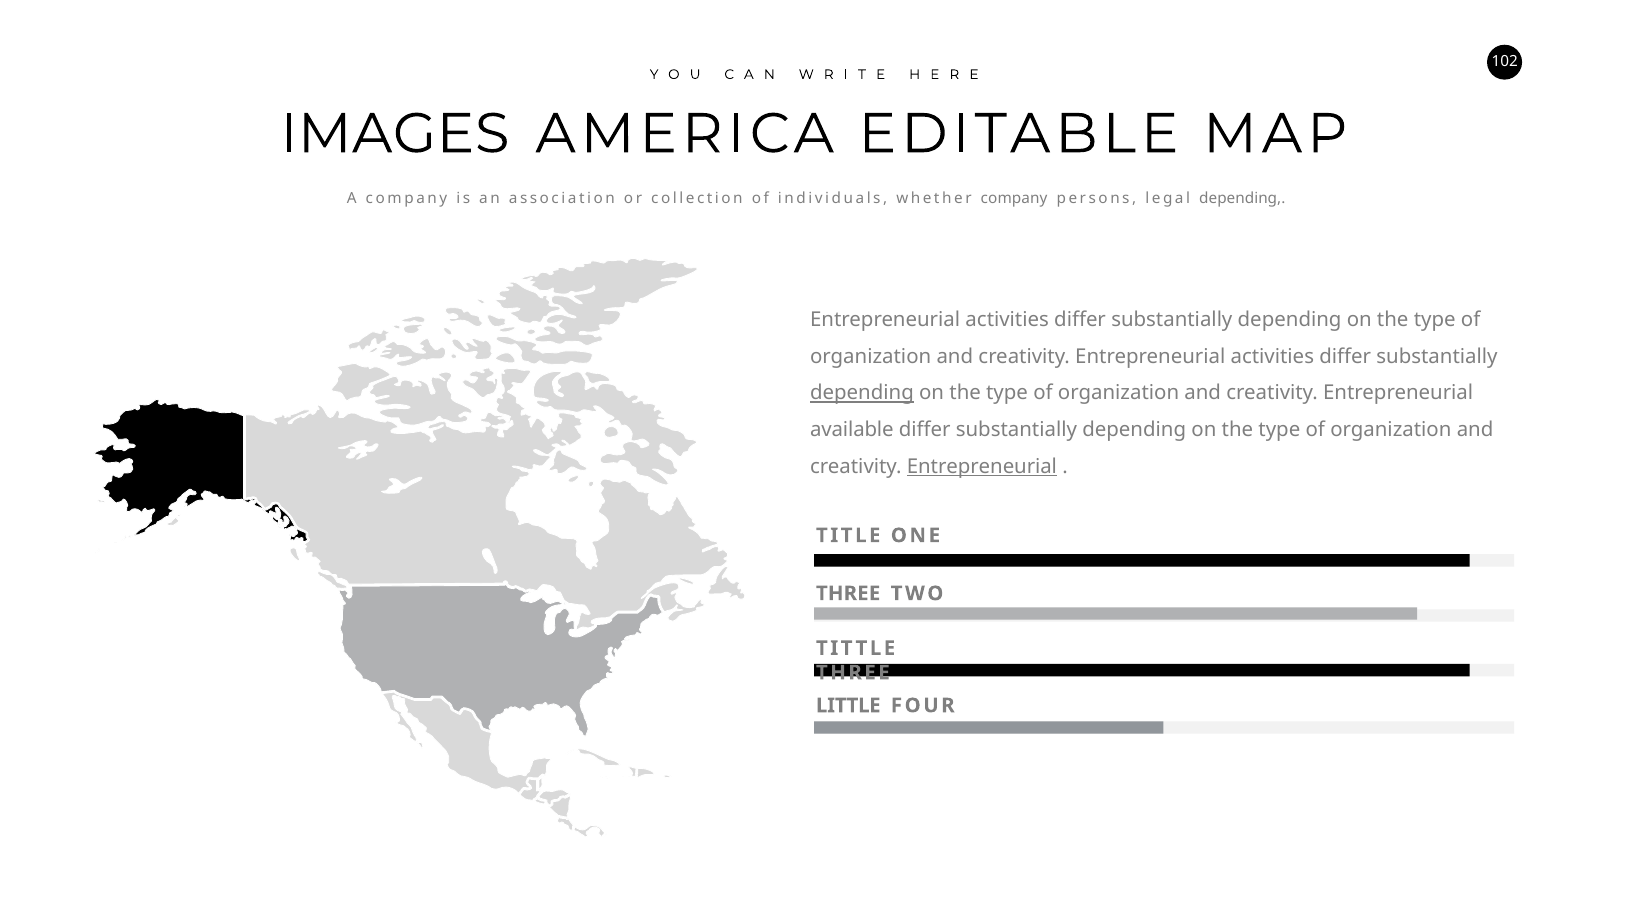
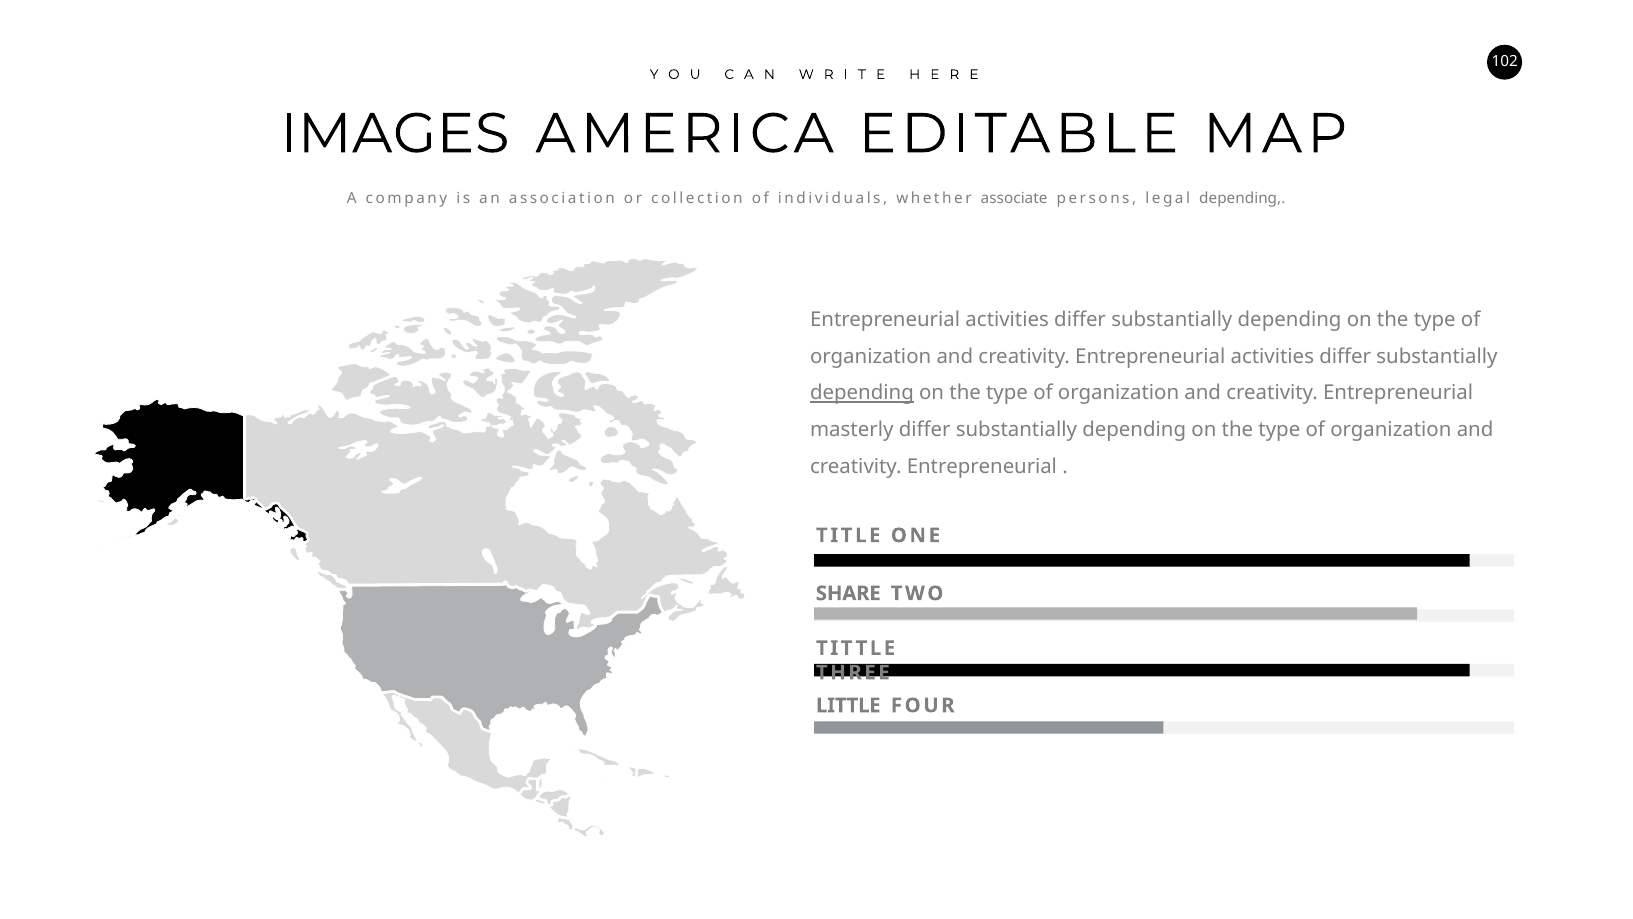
whether company: company -> associate (1014, 198)
available: available -> masterly (852, 430)
Entrepreneurial underline: present -> none (982, 467)
THREE: THREE -> SHARE (848, 593)
